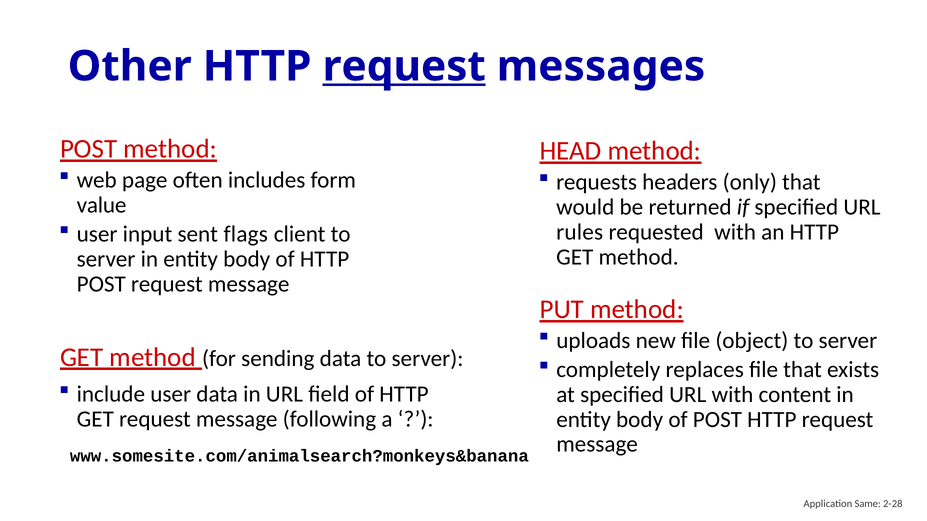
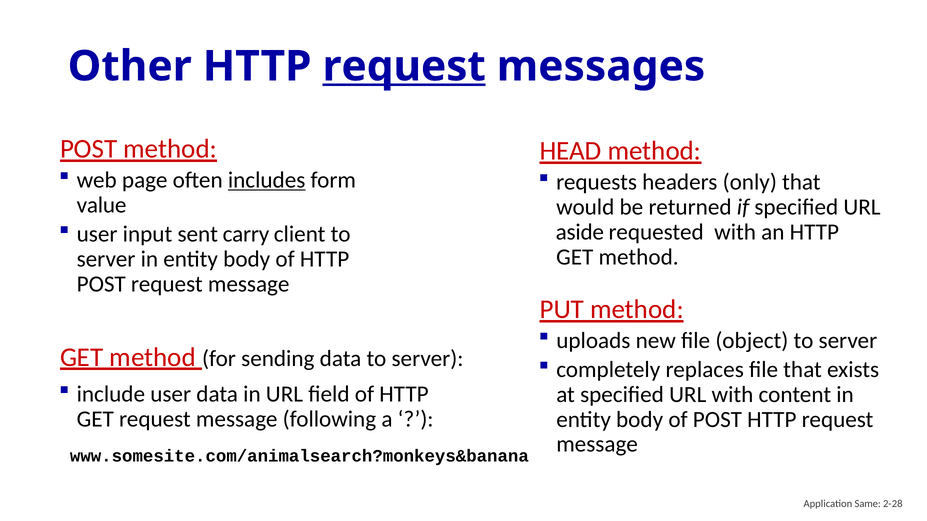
includes underline: none -> present (267, 180)
flags: flags -> carry (246, 234)
rules: rules -> aside (580, 232)
